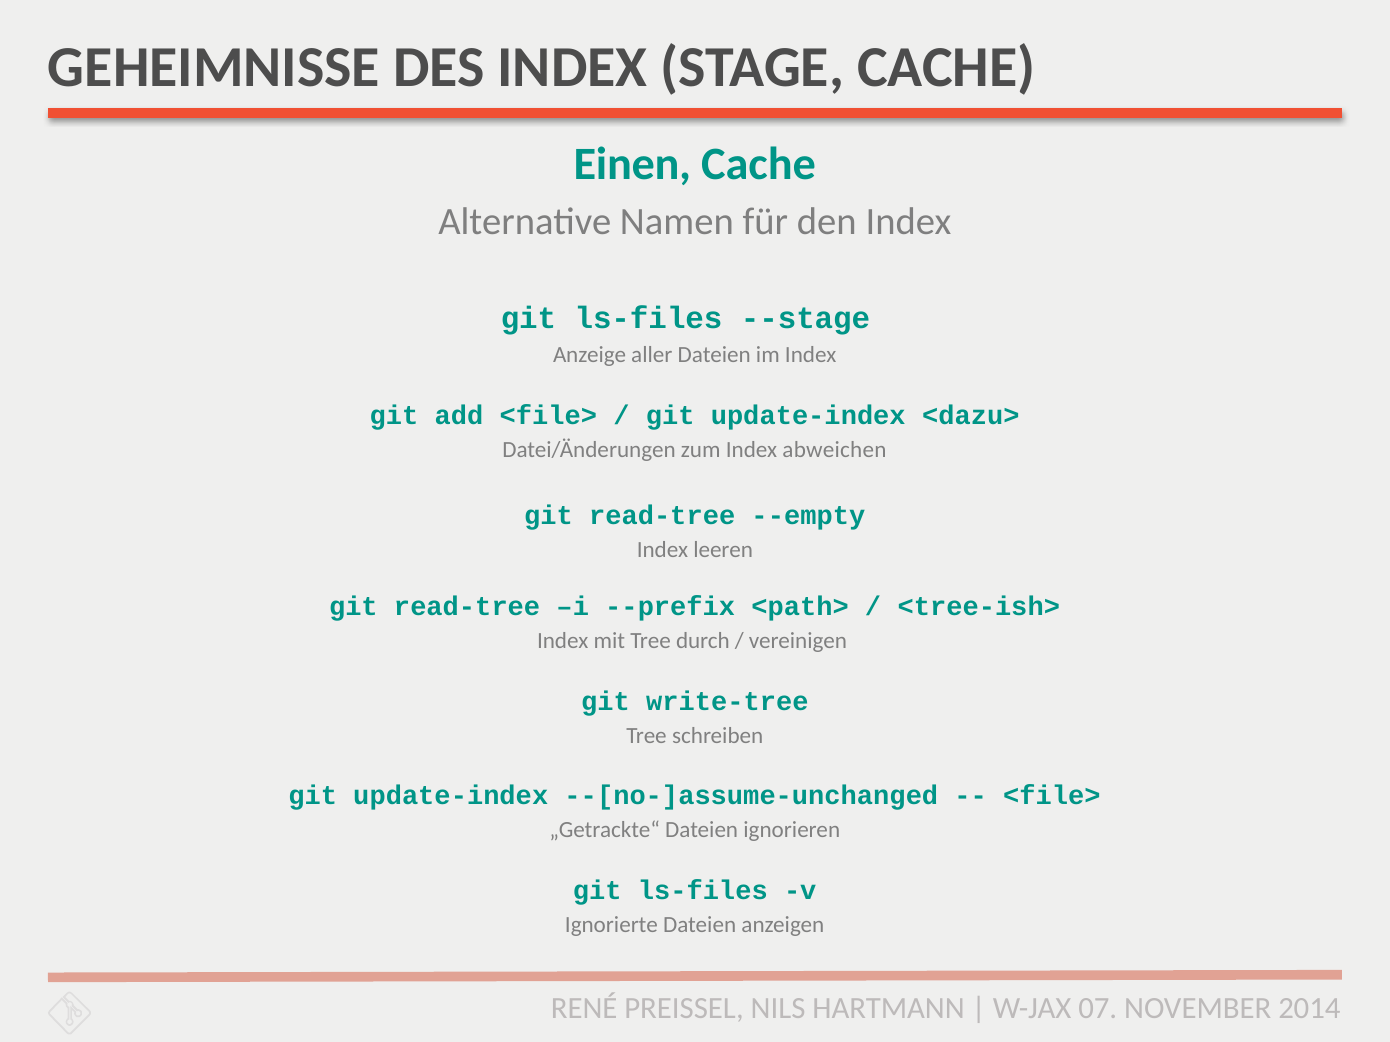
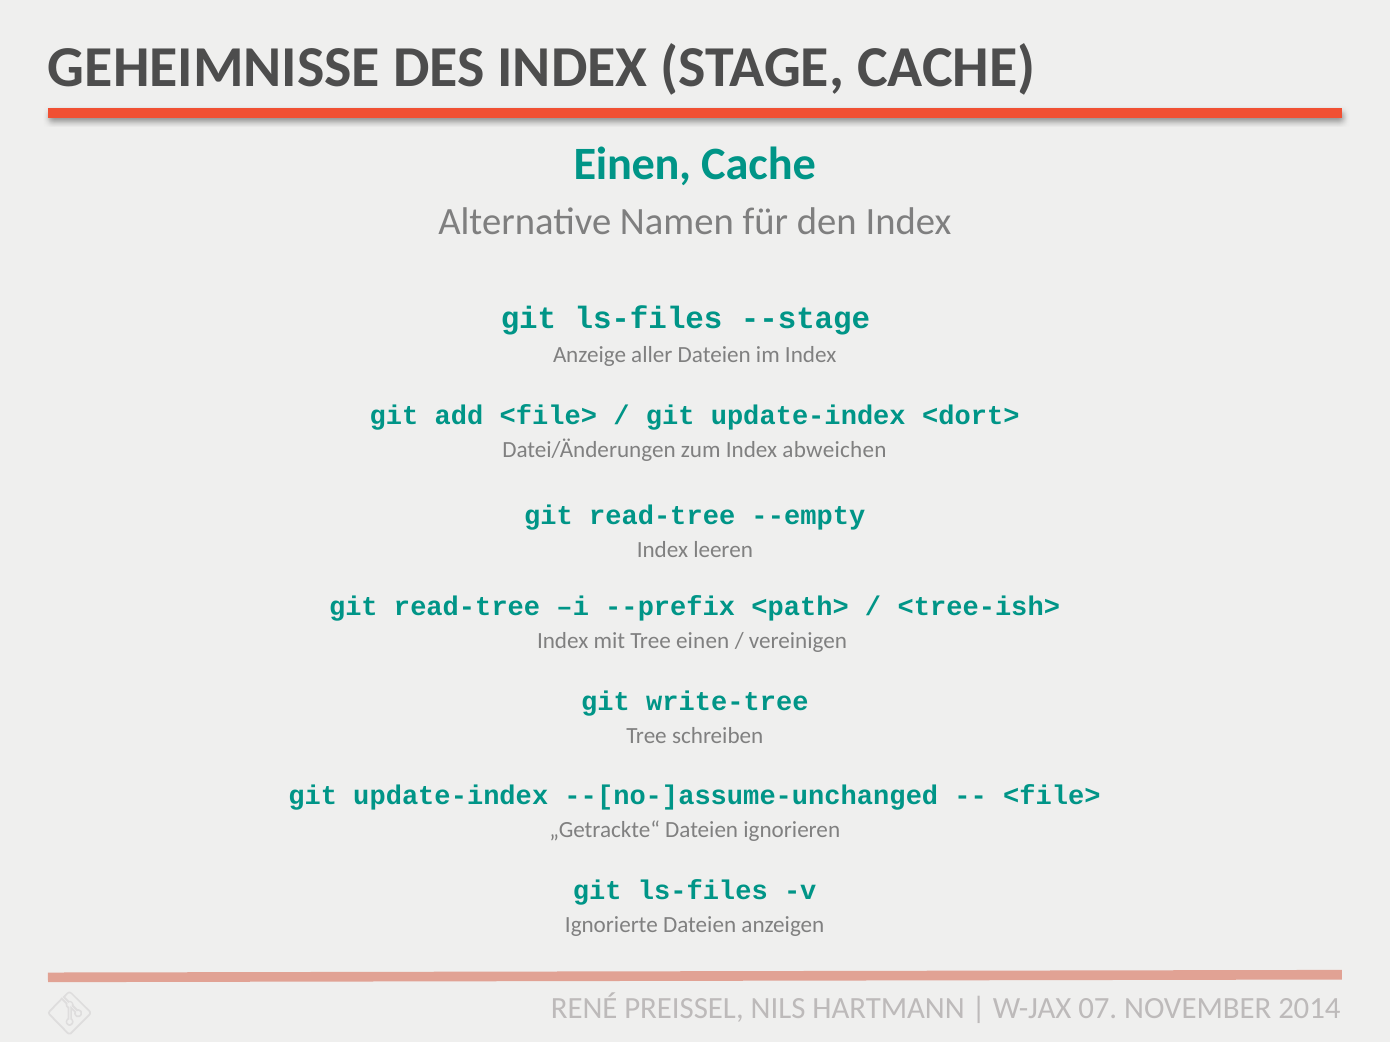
<dazu>: <dazu> -> <dort> (971, 416)
Tree durch: durch -> einen (703, 641)
